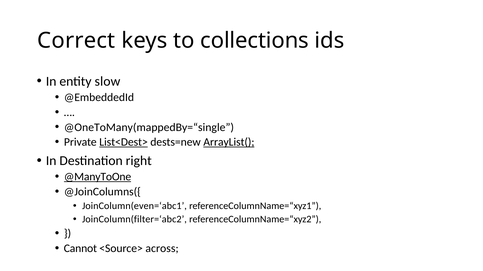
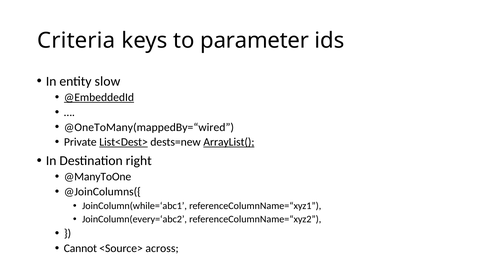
Correct: Correct -> Criteria (76, 41)
collections: collections -> parameter (255, 41)
@EmbeddedId underline: none -> present (99, 98)
@OneToMany(mappedBy=“single: @OneToMany(mappedBy=“single -> @OneToMany(mappedBy=“wired (149, 128)
@ManyToOne underline: present -> none (98, 177)
JoinColumn(even=‘abc1: JoinColumn(even=‘abc1 -> JoinColumn(while=‘abc1 (134, 206)
JoinColumn(filter=‘abc2: JoinColumn(filter=‘abc2 -> JoinColumn(every=‘abc2 (135, 220)
